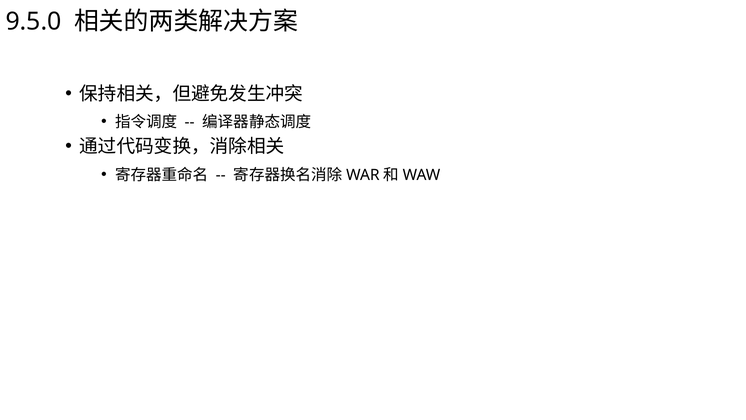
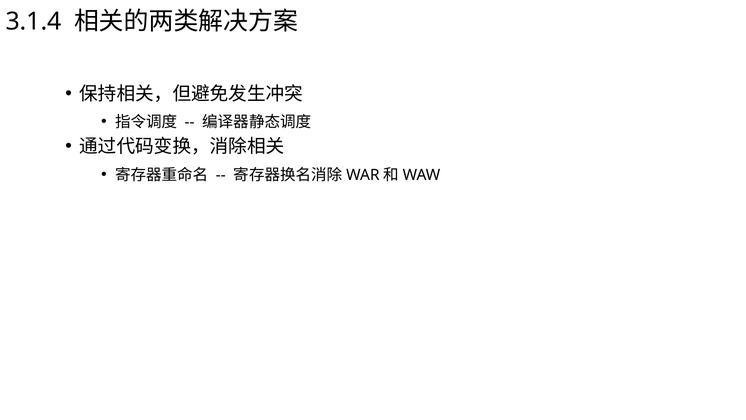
9.5.0: 9.5.0 -> 3.1.4 (34, 21)
